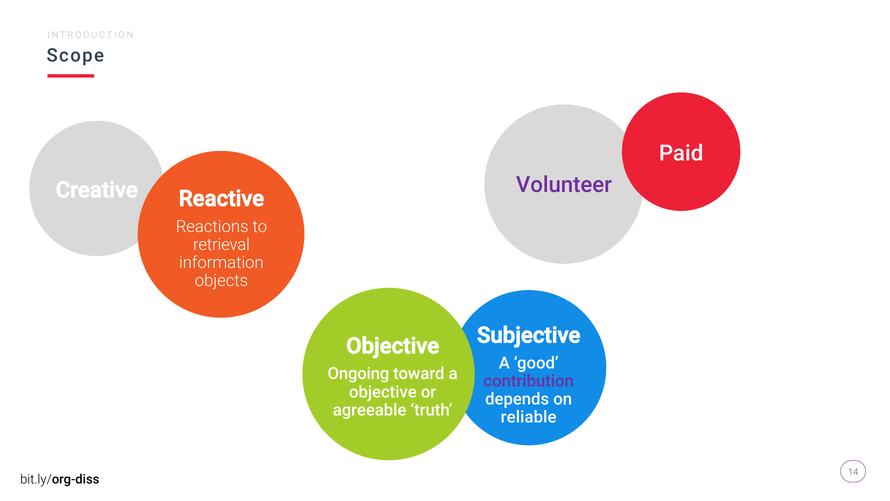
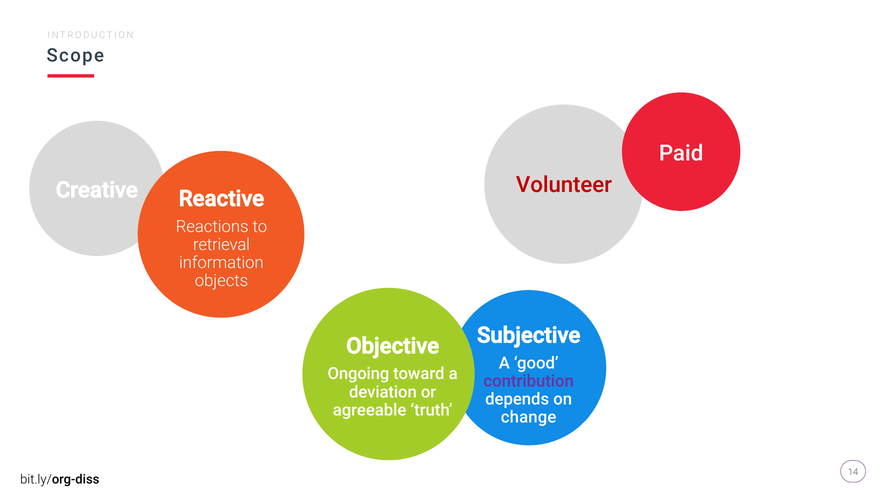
Volunteer colour: purple -> red (564, 185)
objective: objective -> deviation (383, 392)
reliable: reliable -> change (529, 417)
